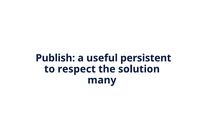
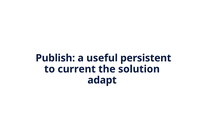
respect: respect -> current (77, 69)
many: many -> adapt (102, 80)
